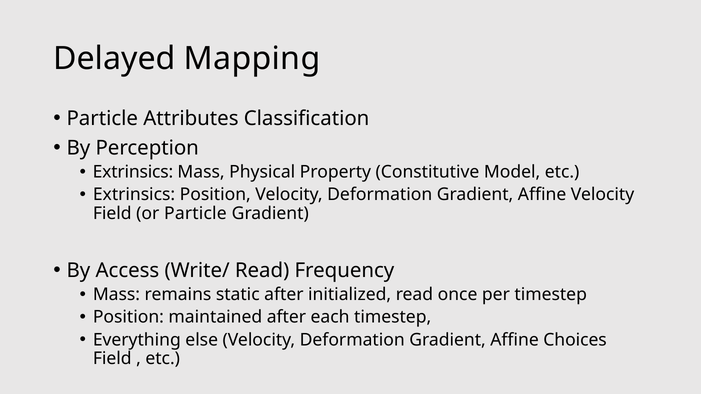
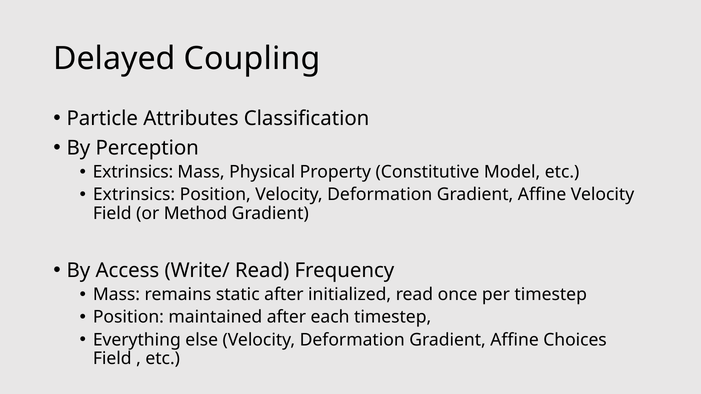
Mapping: Mapping -> Coupling (252, 59)
or Particle: Particle -> Method (196, 214)
